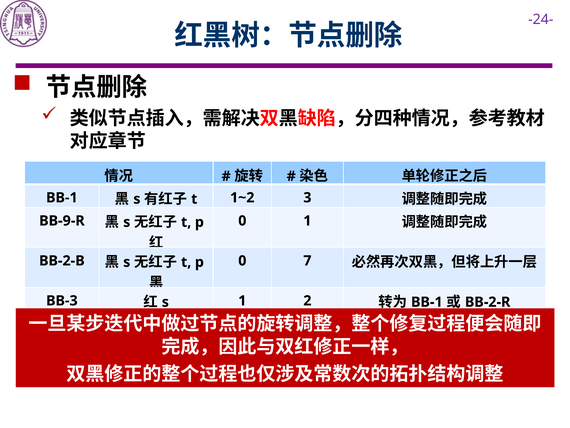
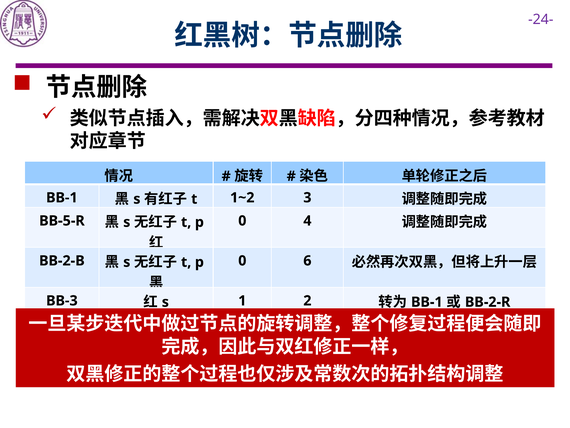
BB-9-R: BB-9-R -> BB-5-R (62, 221)
0 1: 1 -> 4 (307, 221)
7: 7 -> 6 (307, 260)
